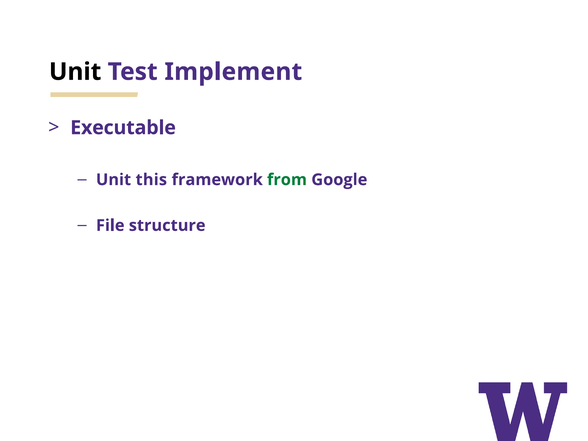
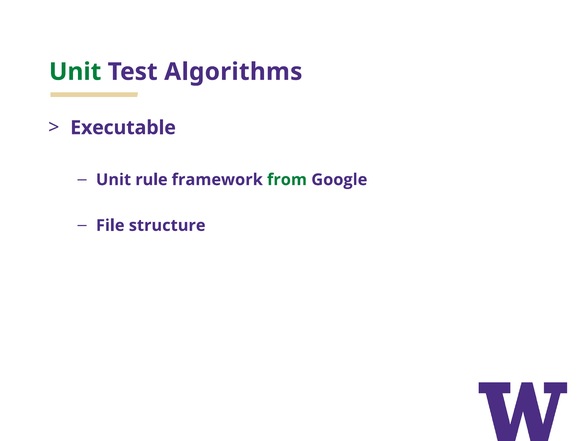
Unit colour: black -> green (75, 72)
Implement: Implement -> Algorithms (233, 72)
this: this -> rule (151, 180)
